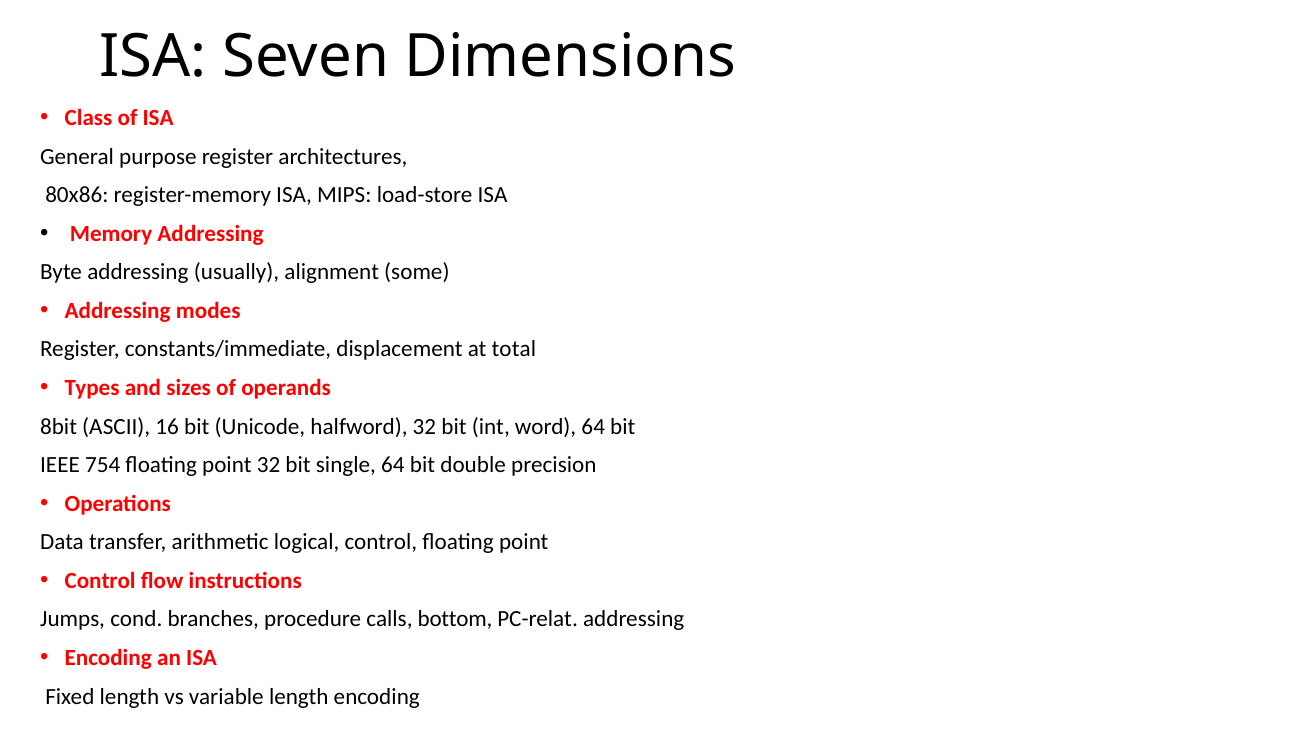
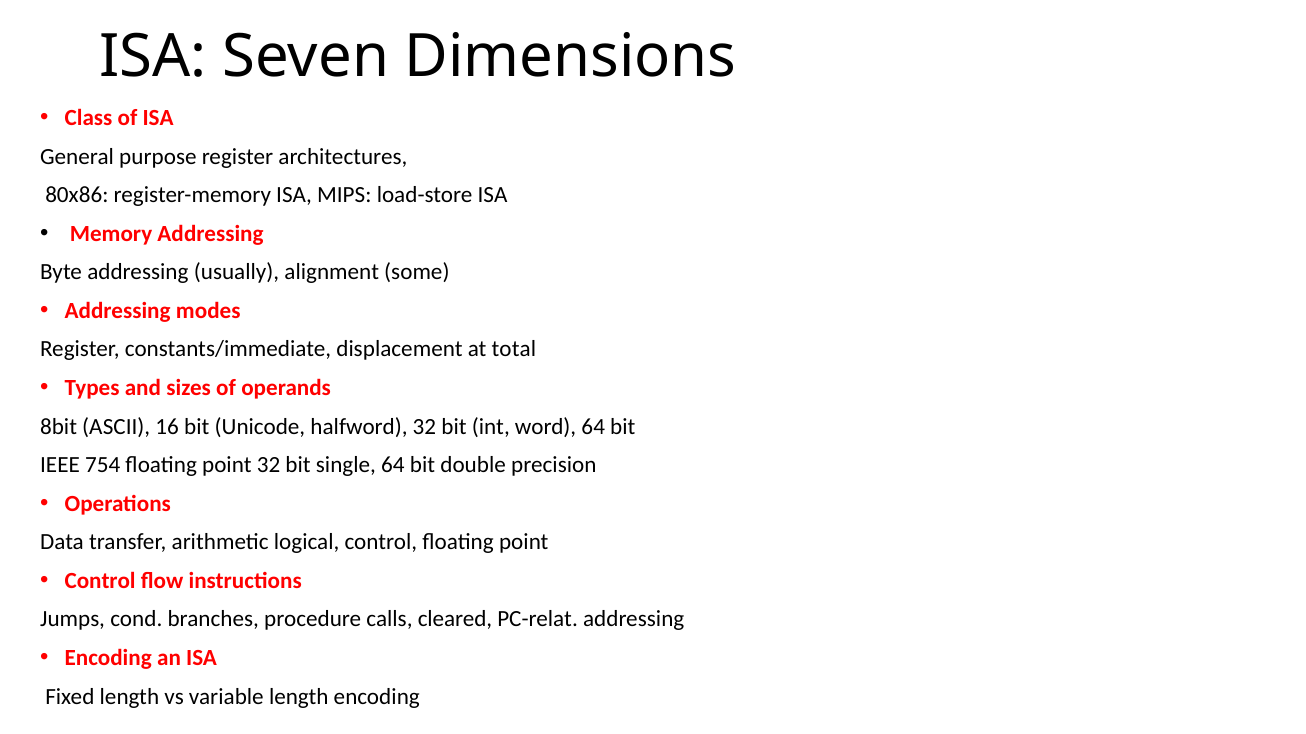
bottom: bottom -> cleared (455, 620)
